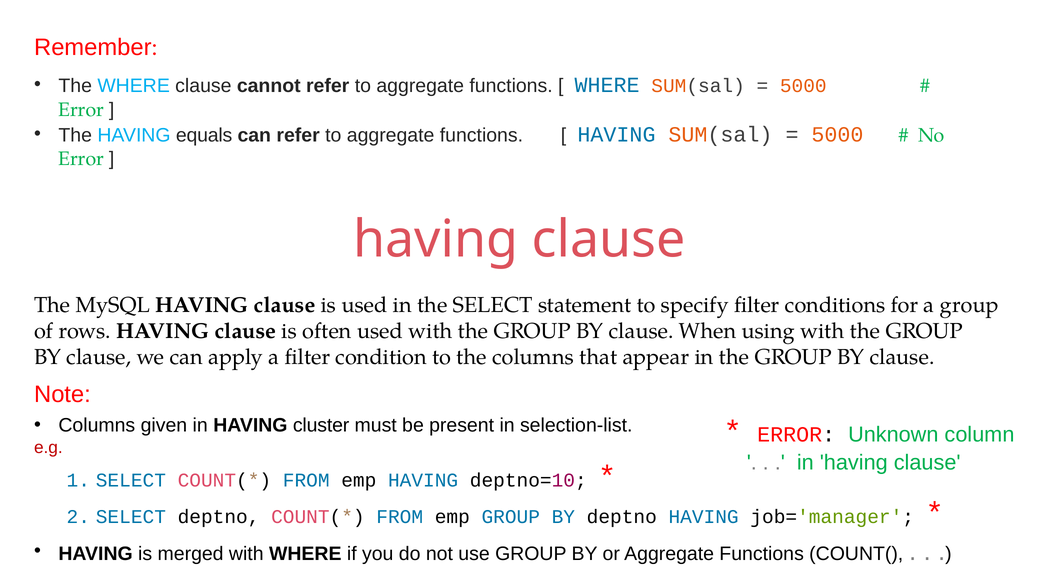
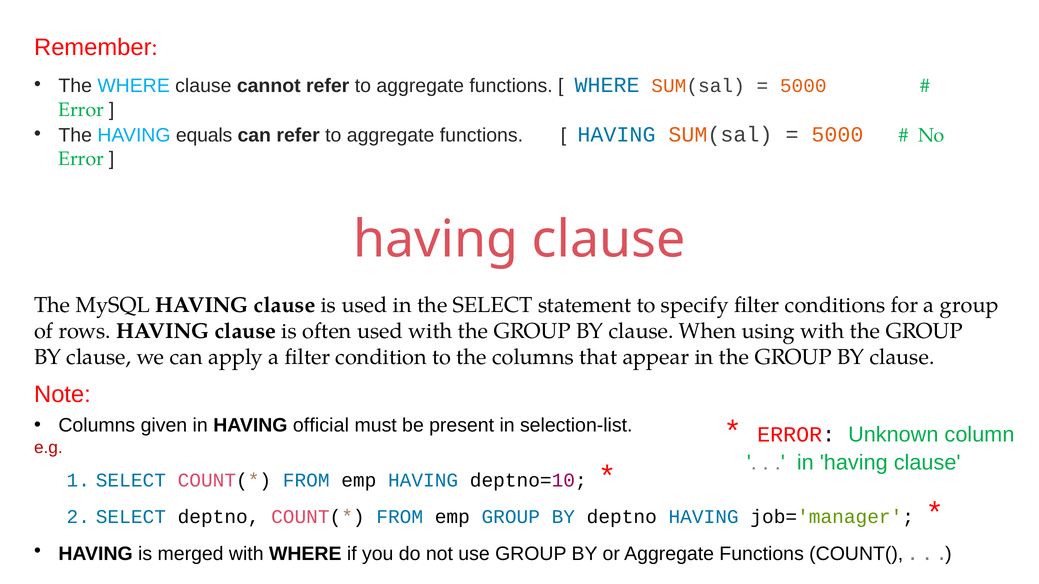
cluster: cluster -> official (321, 426)
